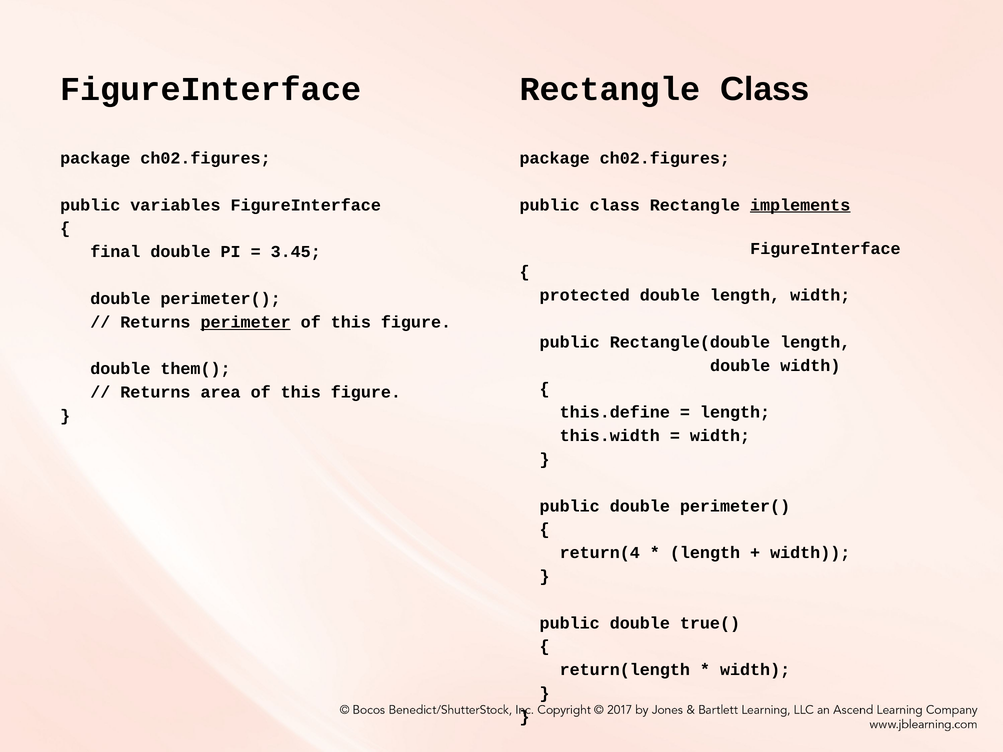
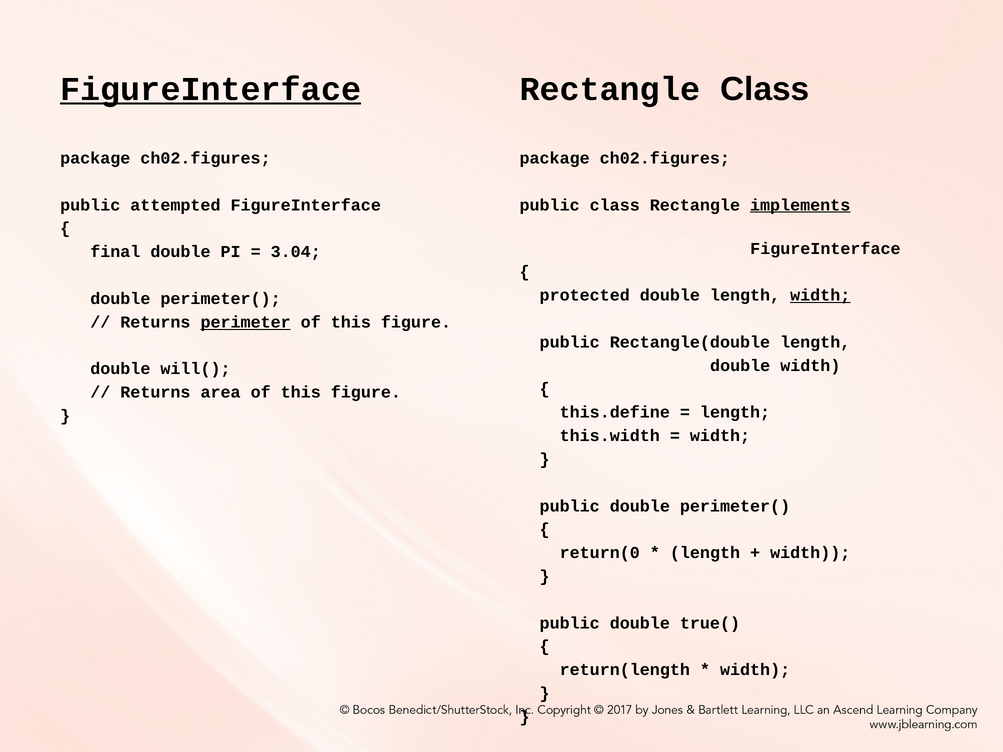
FigureInterface underline: none -> present (211, 89)
variables: variables -> attempted (175, 205)
3.45: 3.45 -> 3.04 (296, 252)
width underline: none -> present (820, 295)
them(: them( -> will( (196, 369)
return(4: return(4 -> return(0 (600, 553)
